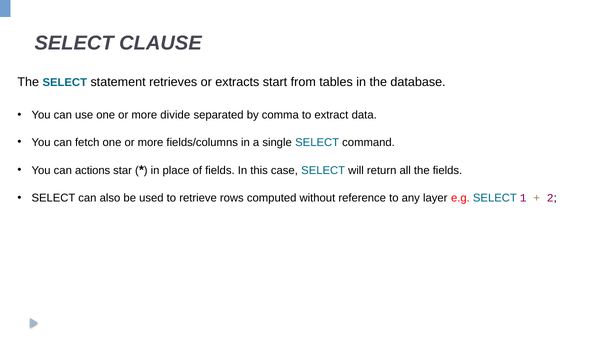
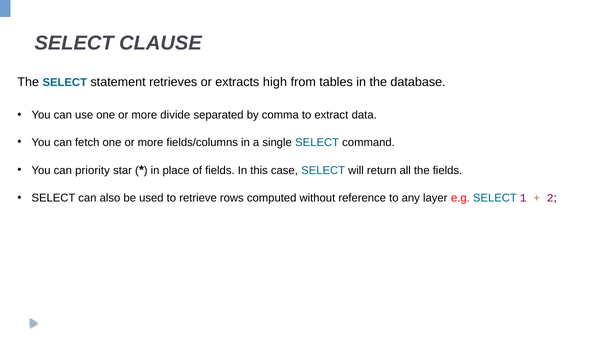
start: start -> high (275, 82)
actions: actions -> priority (93, 171)
